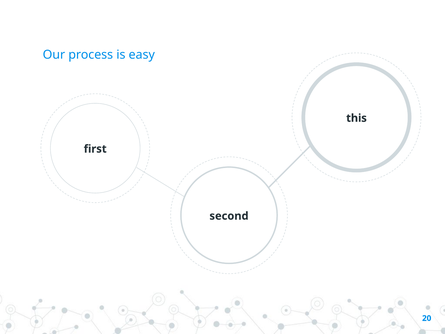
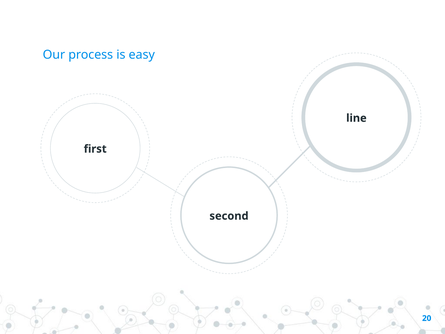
this: this -> line (356, 118)
